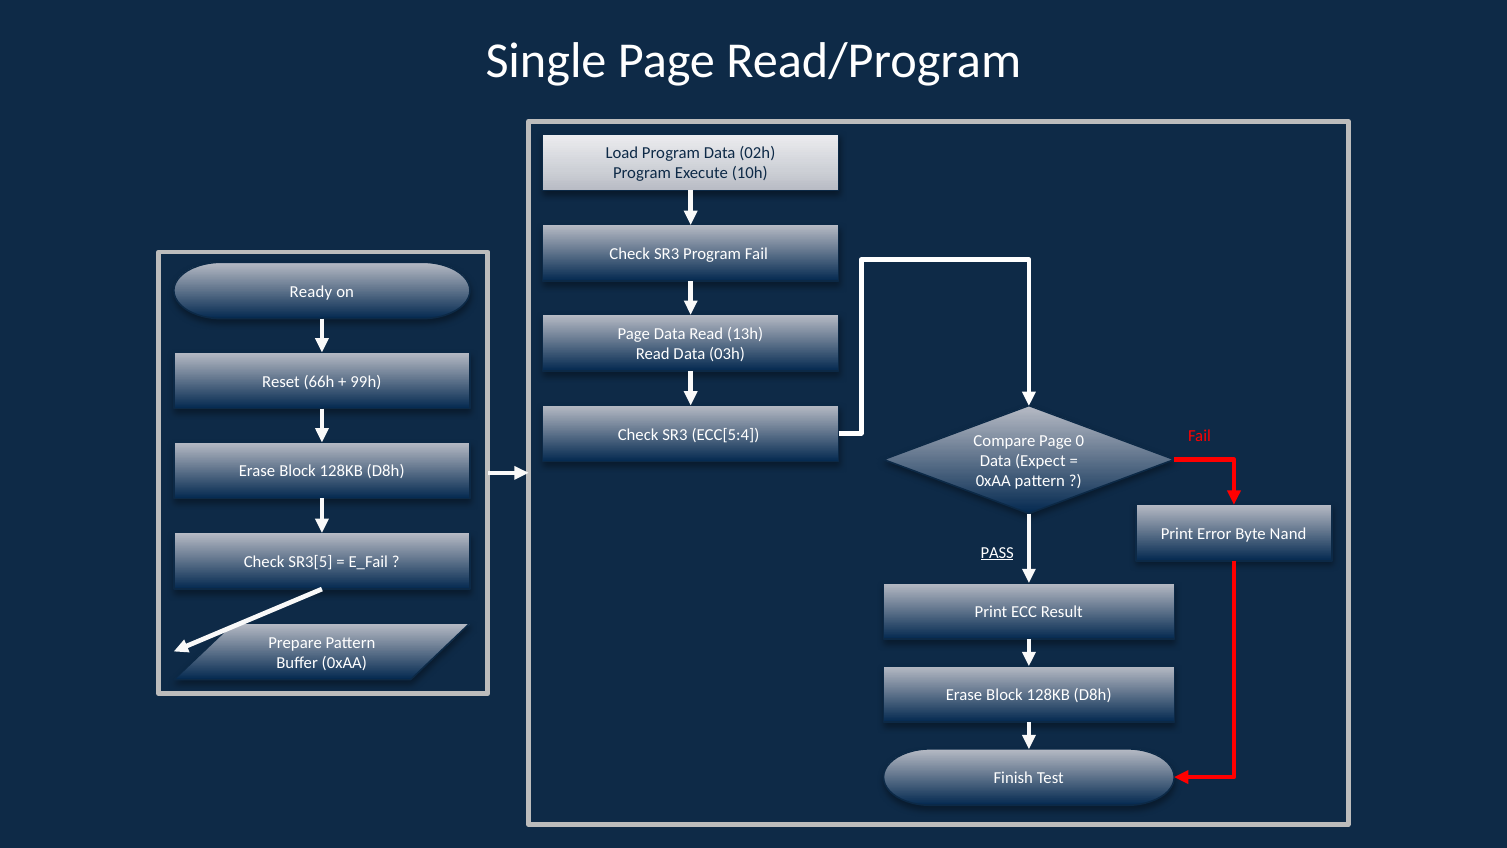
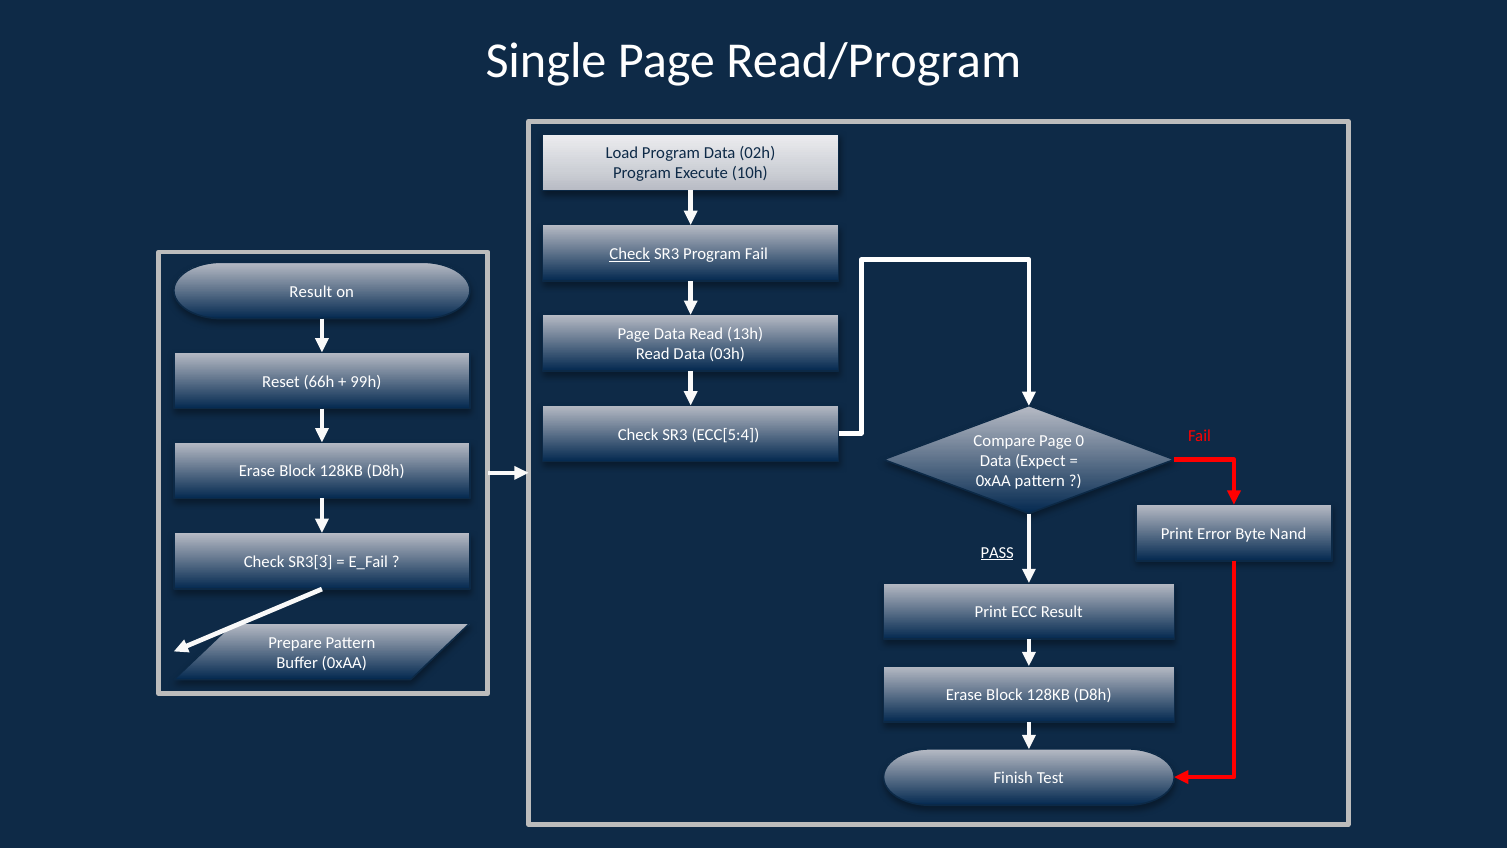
Check underline: none -> present (630, 254)
Ready: Ready -> Result (311, 291)
SR3[5: SR3[5 -> SR3[3 (310, 562)
